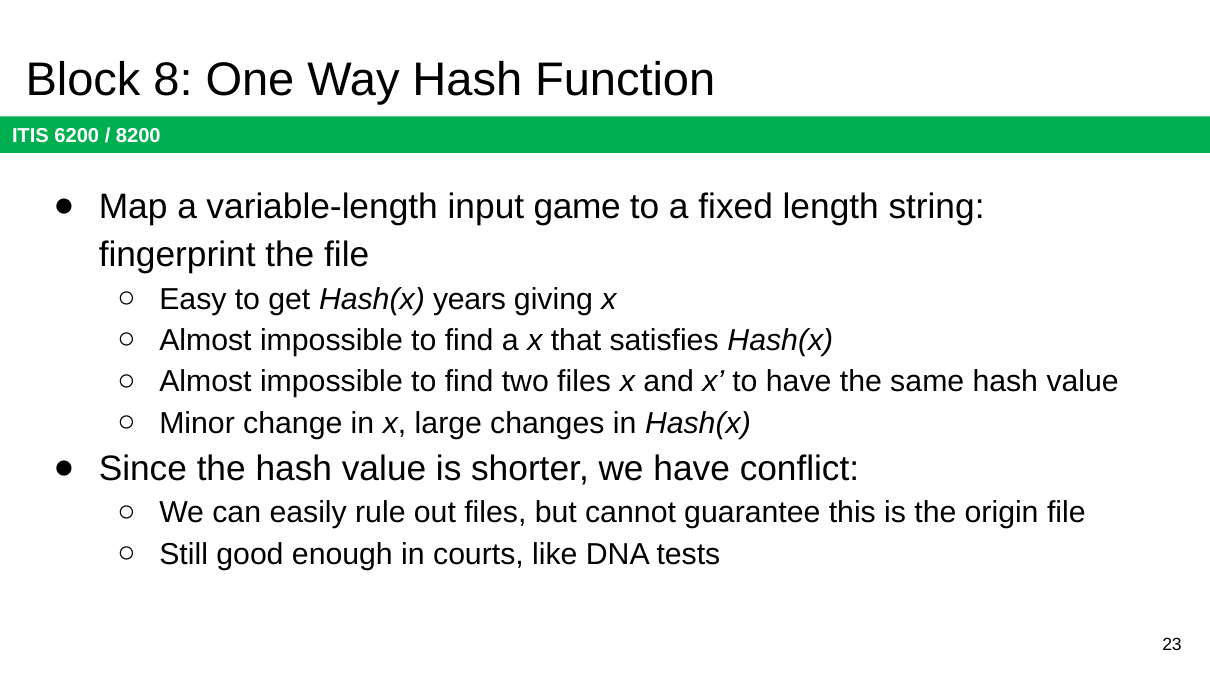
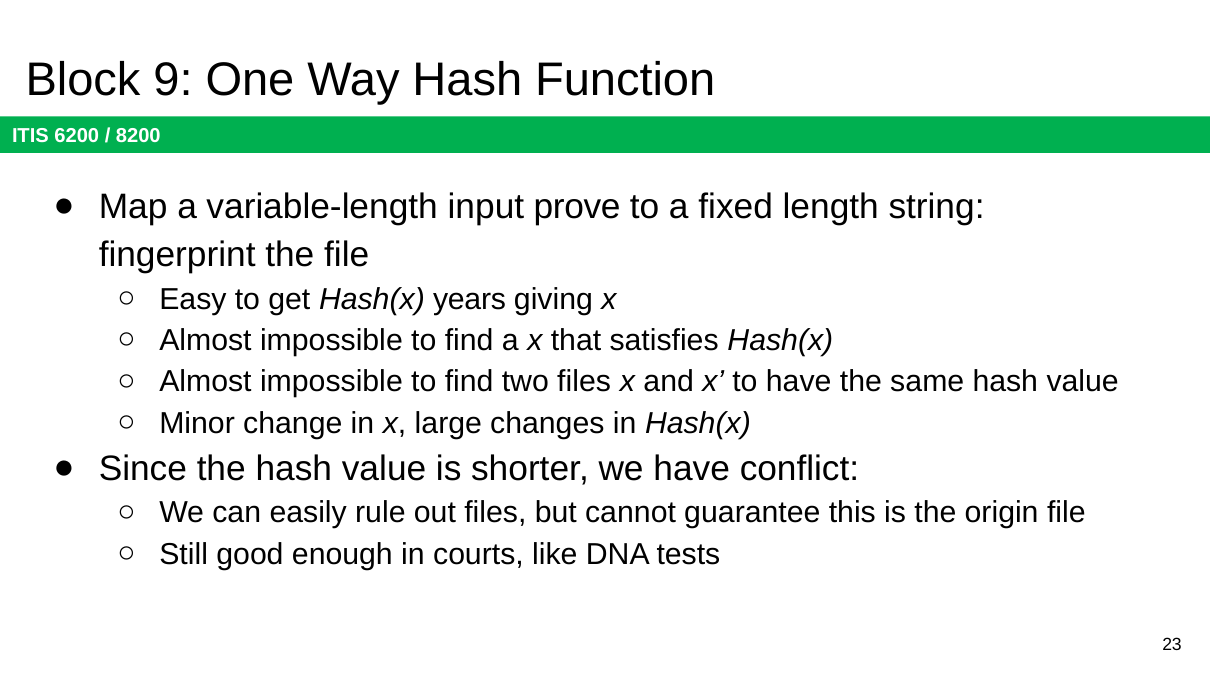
8: 8 -> 9 (173, 79)
game: game -> prove (577, 207)
